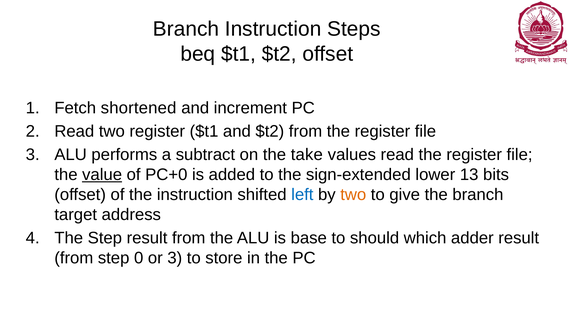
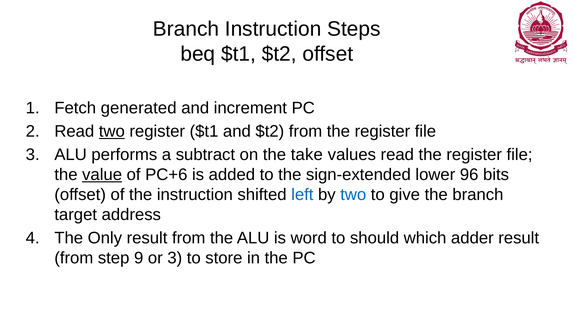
shortened: shortened -> generated (139, 108)
two underline: none -> present (112, 132)
PC+0: PC+0 -> PC+6 (166, 175)
13: 13 -> 96 (469, 175)
two colour: orange -> blue (353, 195)
The Step: Step -> Only (105, 238)
base: base -> word (309, 238)
0: 0 -> 9 (139, 258)
